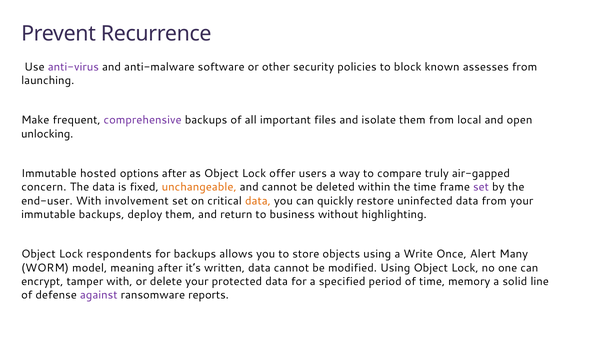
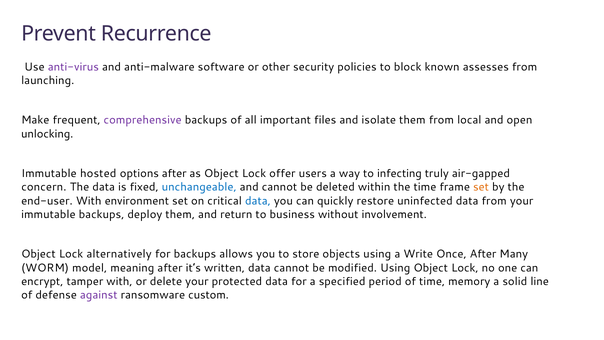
compare: compare -> infecting (399, 174)
unchangeable colour: orange -> blue (199, 187)
set colour: purple -> orange (481, 187)
involvement: involvement -> environment (137, 201)
data colour: orange -> blue (258, 201)
highlighting: highlighting -> involvement (394, 214)
respondents: respondents -> alternatively (119, 254)
Once Alert: Alert -> After (483, 254)
reports: reports -> custom (209, 295)
